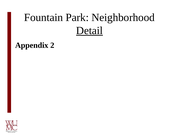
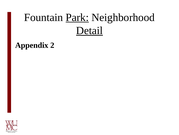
Park underline: none -> present (77, 17)
